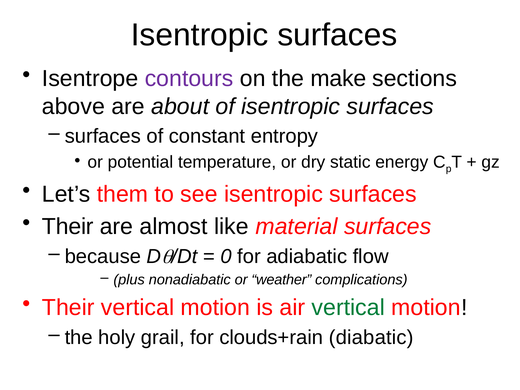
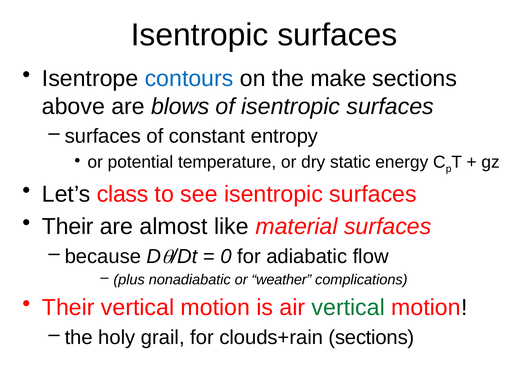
contours colour: purple -> blue (189, 79)
about: about -> blows (180, 106)
them: them -> class (123, 194)
clouds+rain diabatic: diabatic -> sections (371, 337)
